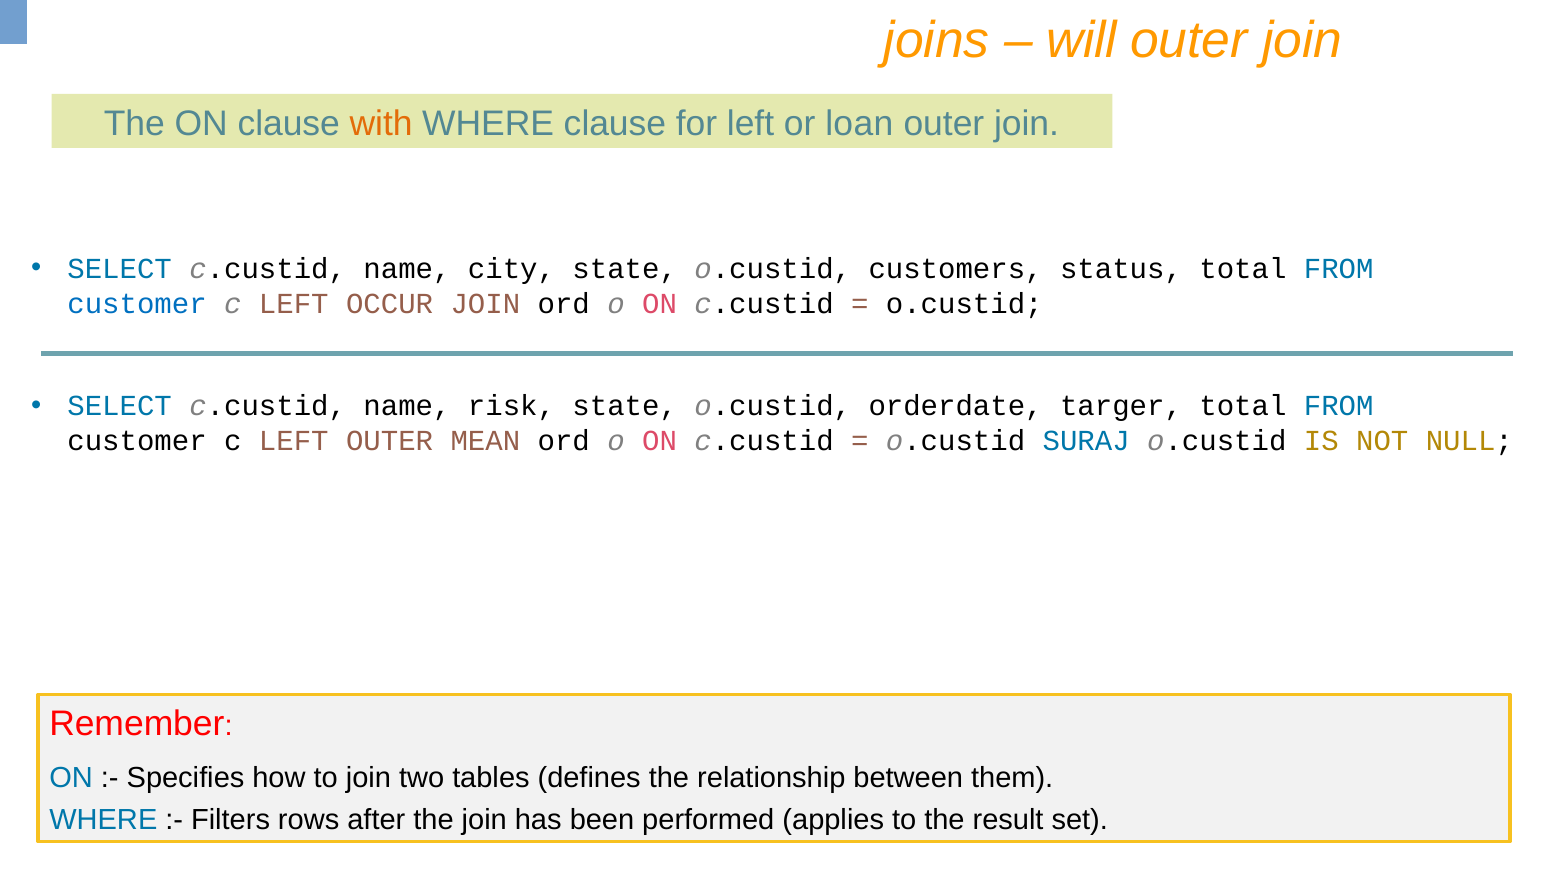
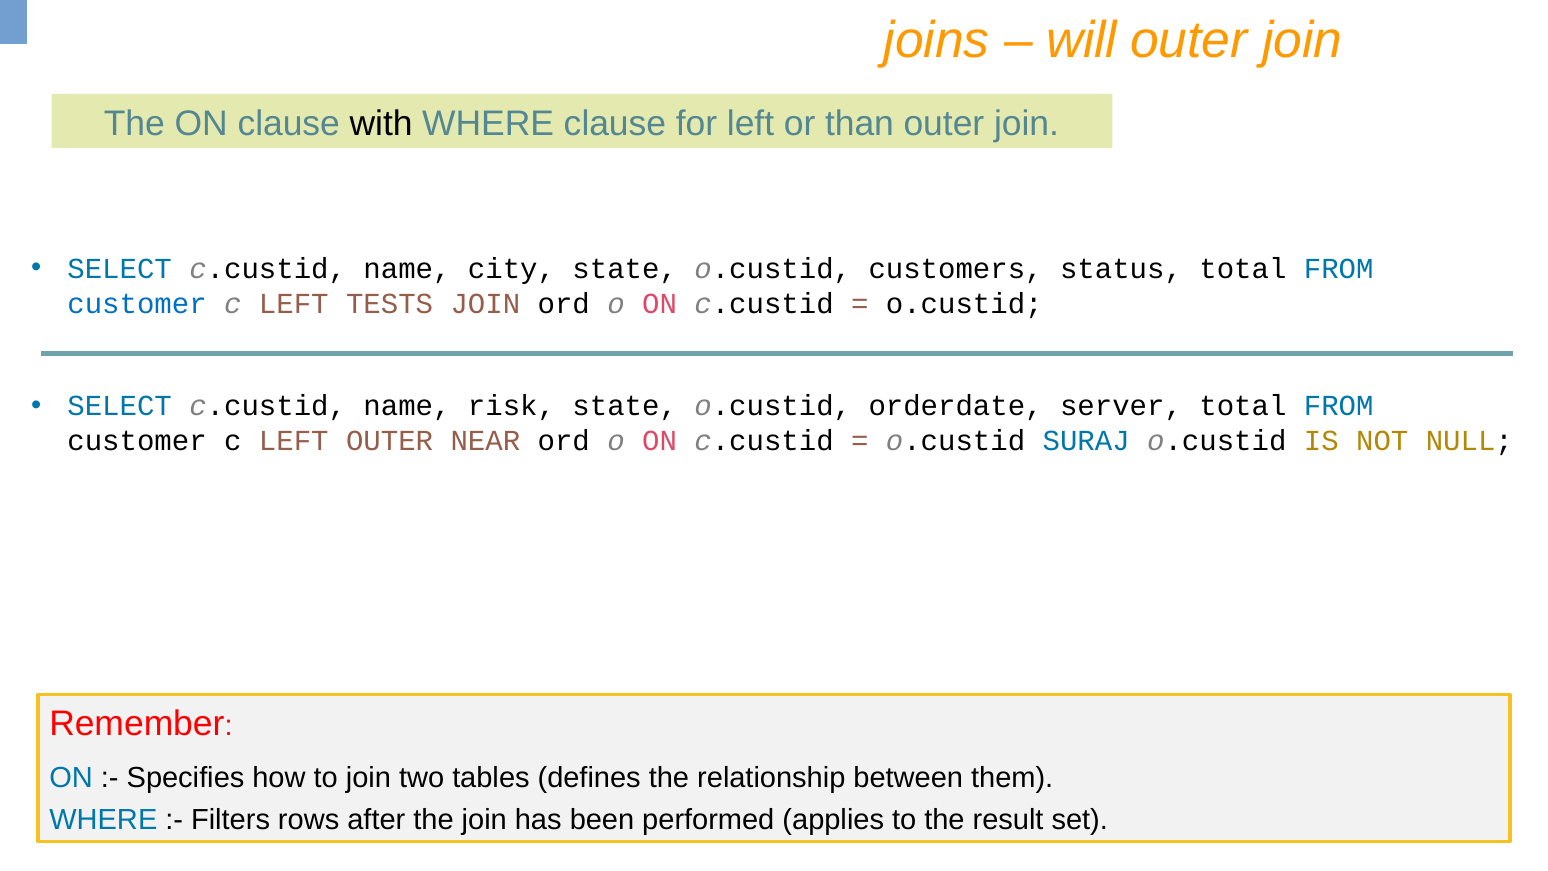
with colour: orange -> black (381, 123)
loan: loan -> than (860, 123)
OCCUR: OCCUR -> TESTS (390, 304)
targer: targer -> server (1121, 406)
MEAN: MEAN -> NEAR (485, 441)
